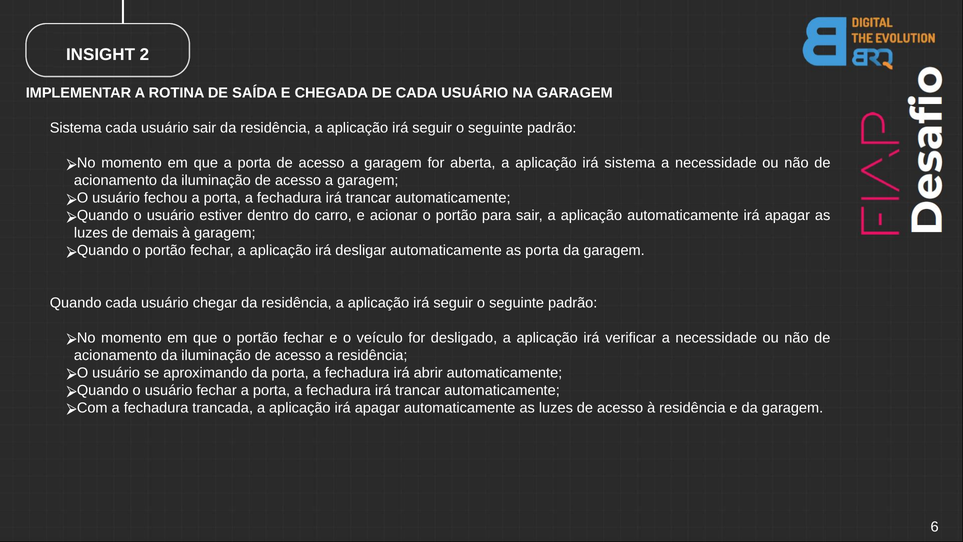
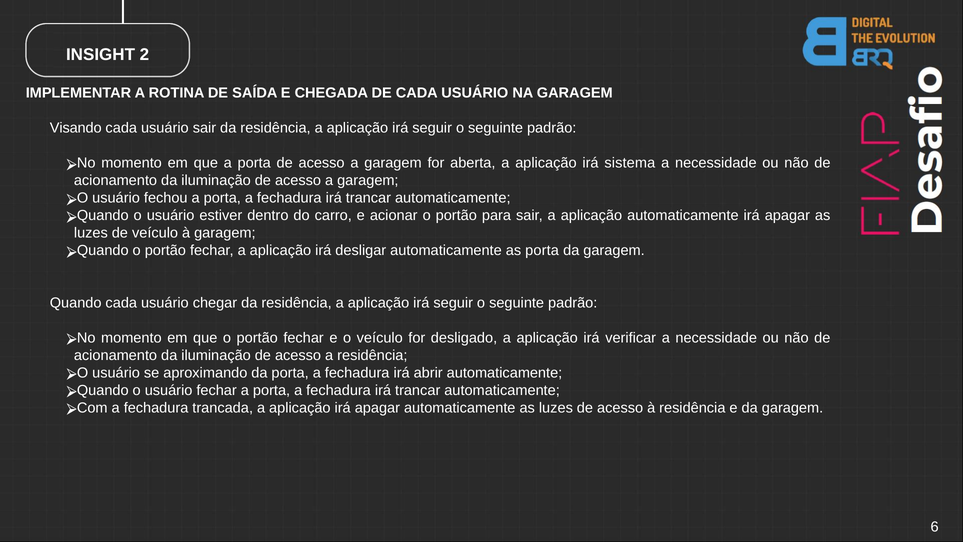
Sistema: Sistema -> Visando (76, 128)
de demais: demais -> veículo (155, 233)
